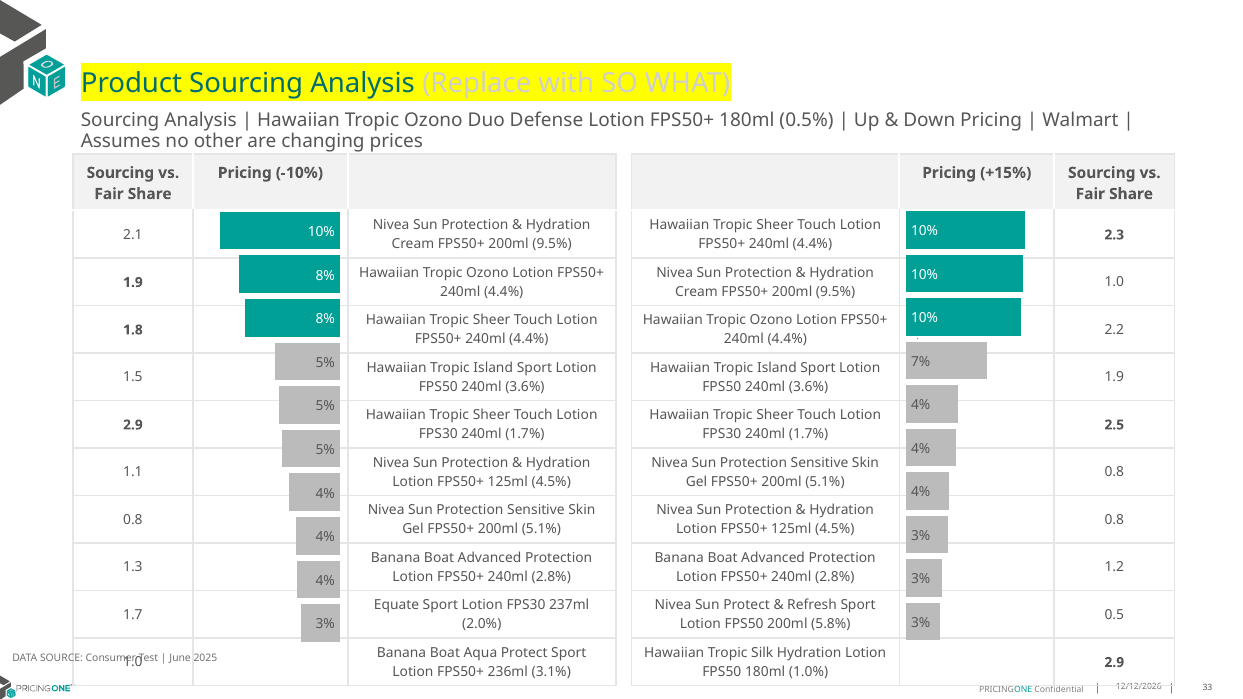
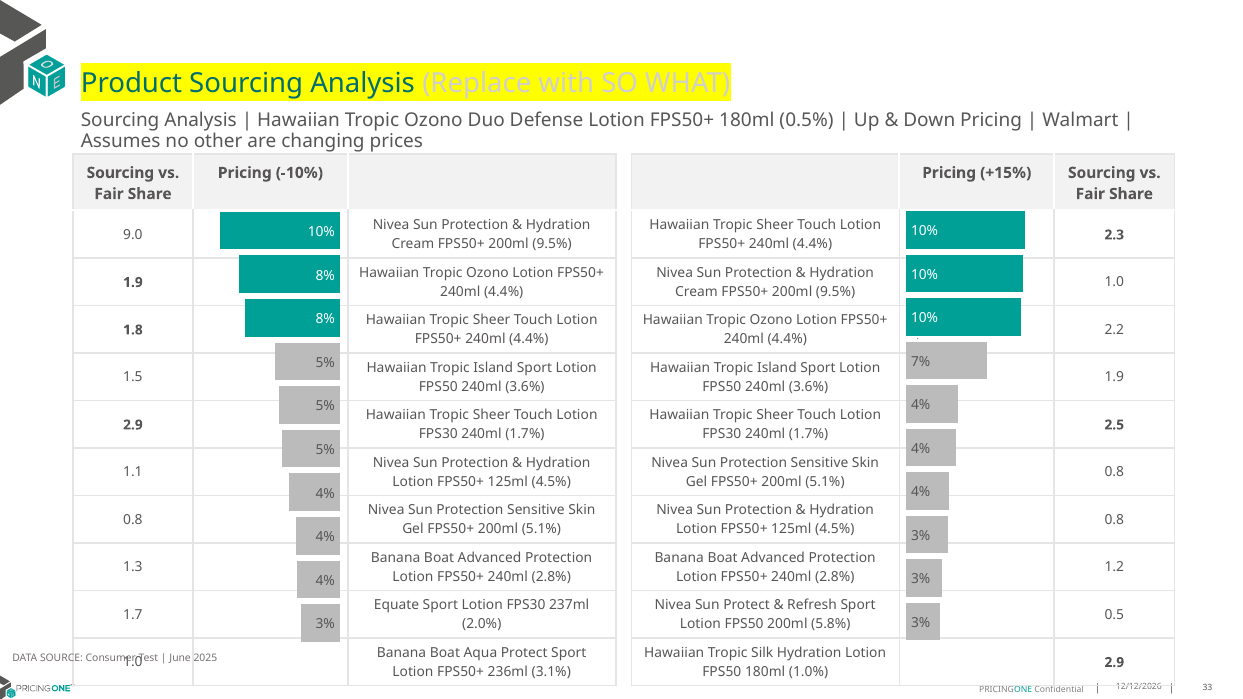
2.1: 2.1 -> 9.0 (133, 235)
